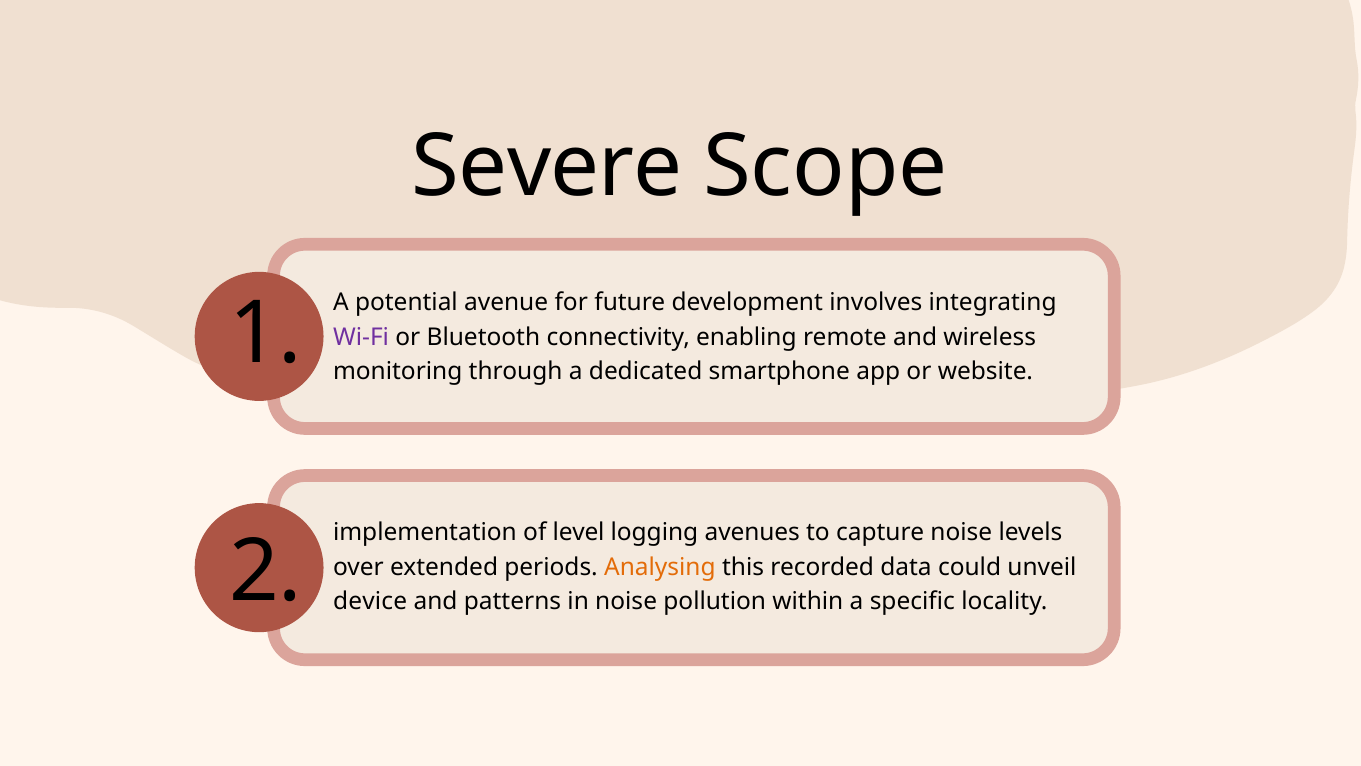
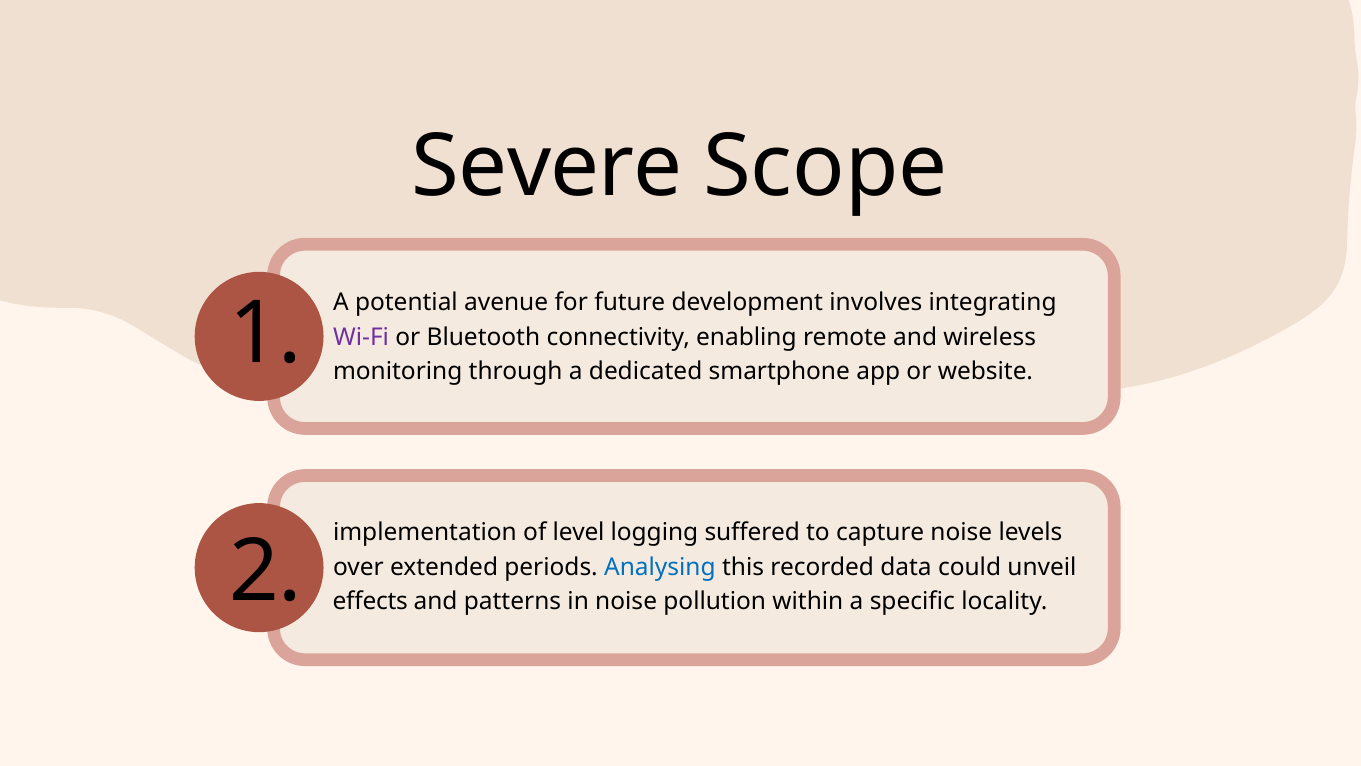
avenues: avenues -> suffered (752, 532)
Analysing colour: orange -> blue (660, 567)
device: device -> effects (370, 601)
